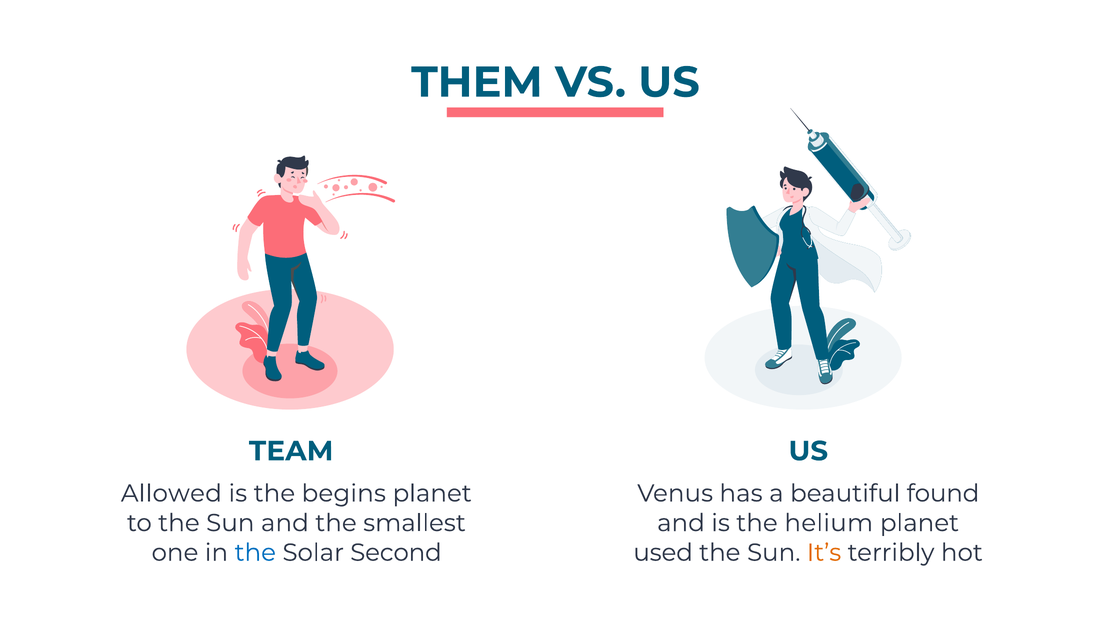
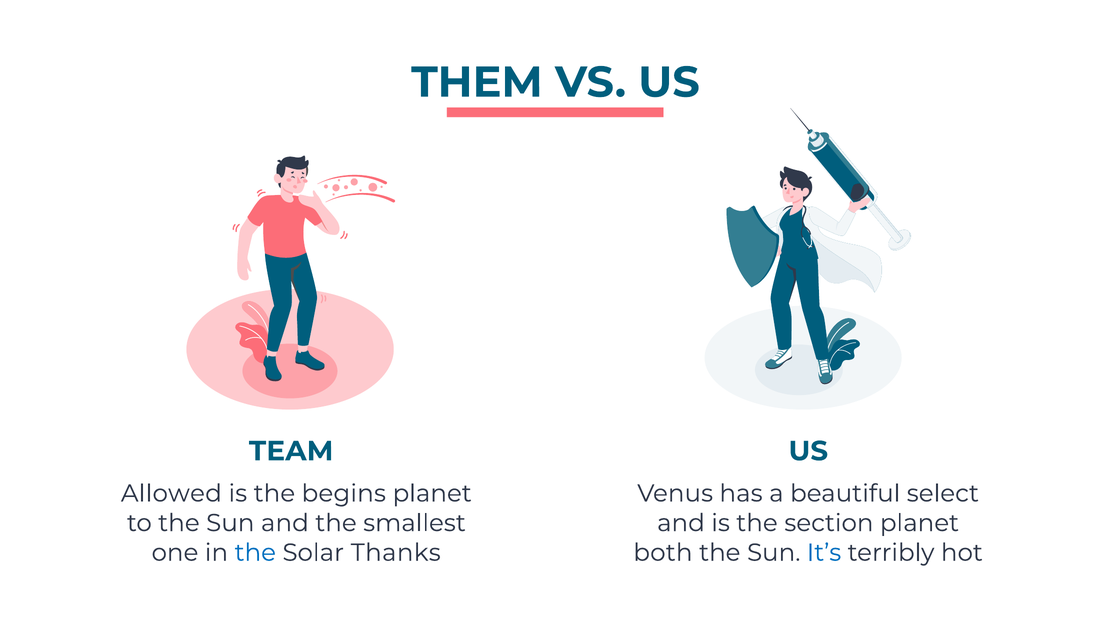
found: found -> select (943, 493)
helium: helium -> section (829, 523)
Second: Second -> Thanks (396, 553)
used: used -> both (663, 553)
It’s colour: orange -> blue (824, 553)
